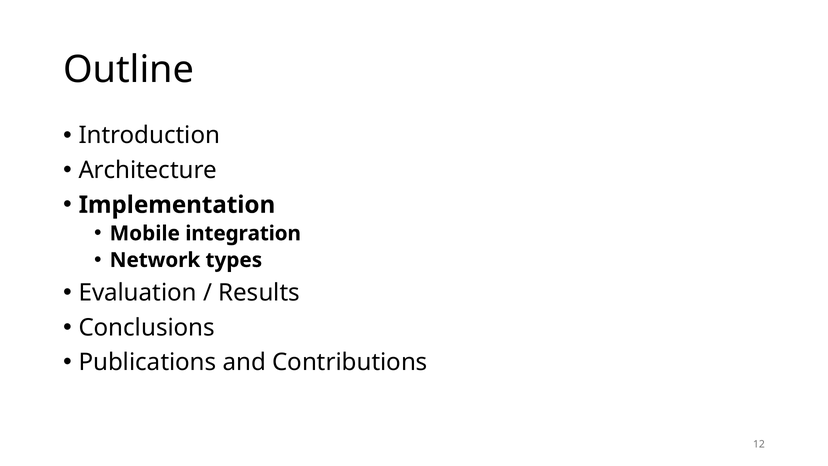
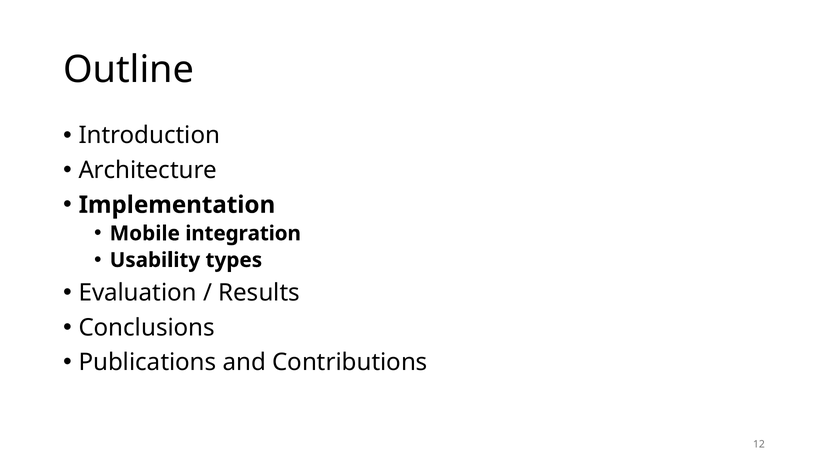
Network: Network -> Usability (155, 260)
